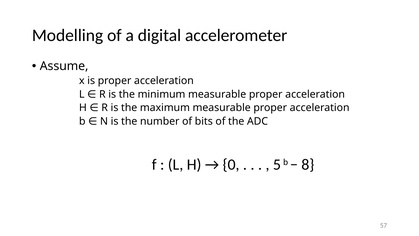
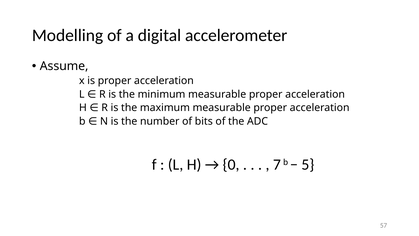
5: 5 -> 7 (277, 164)
8: 8 -> 5 (308, 164)
